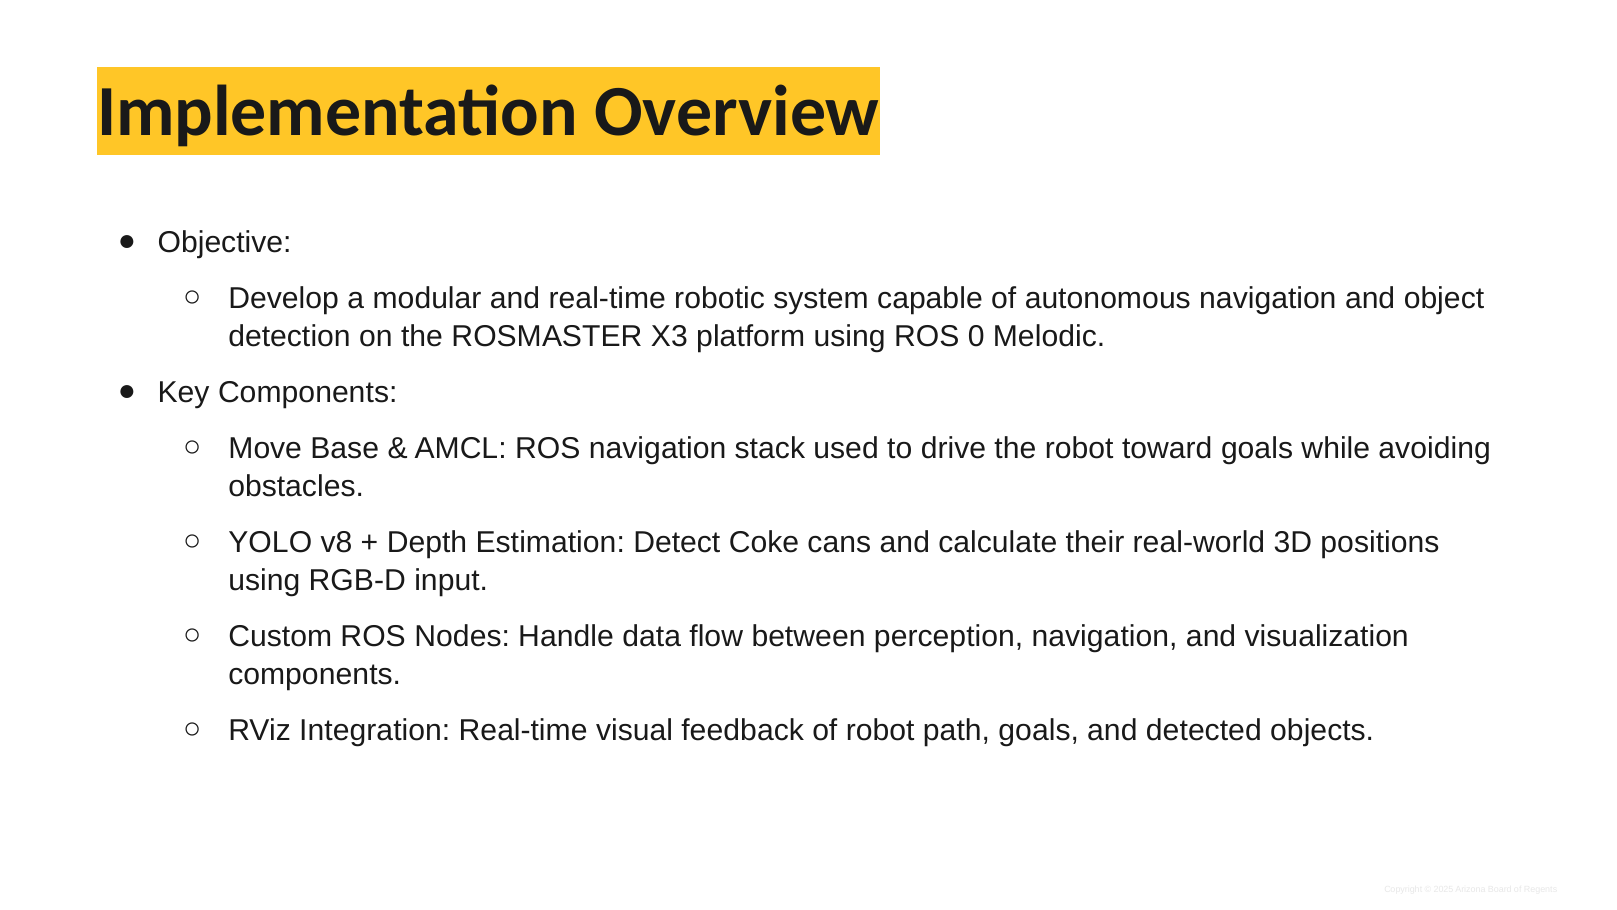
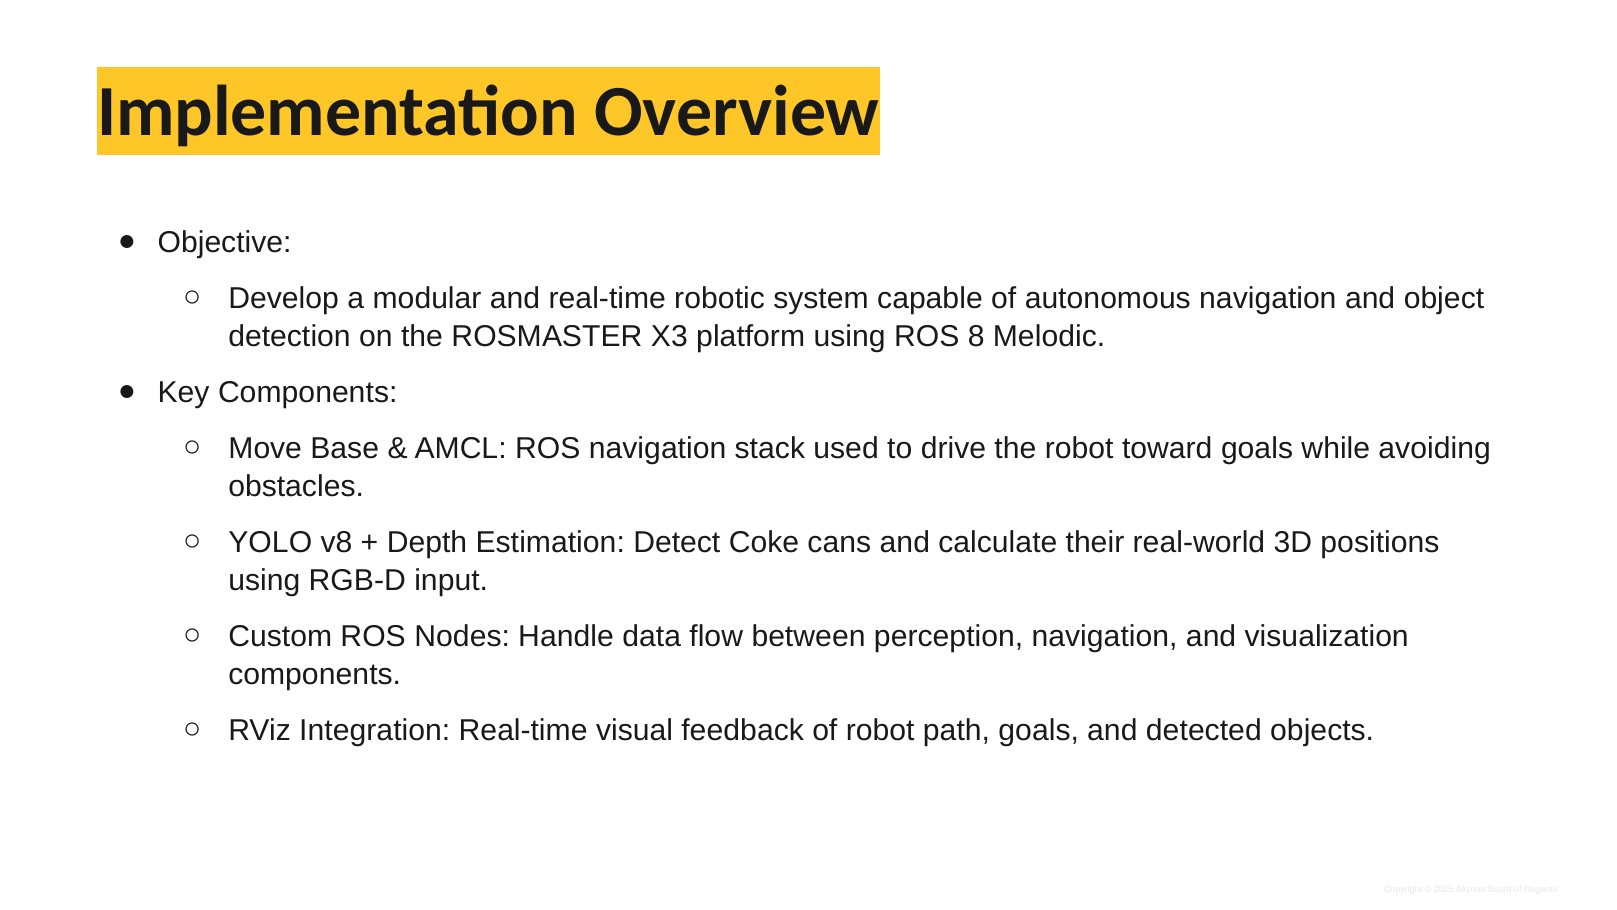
0: 0 -> 8 (976, 336)
